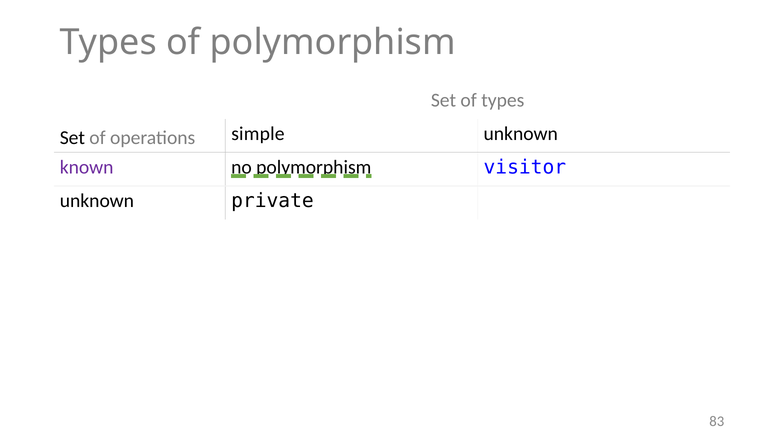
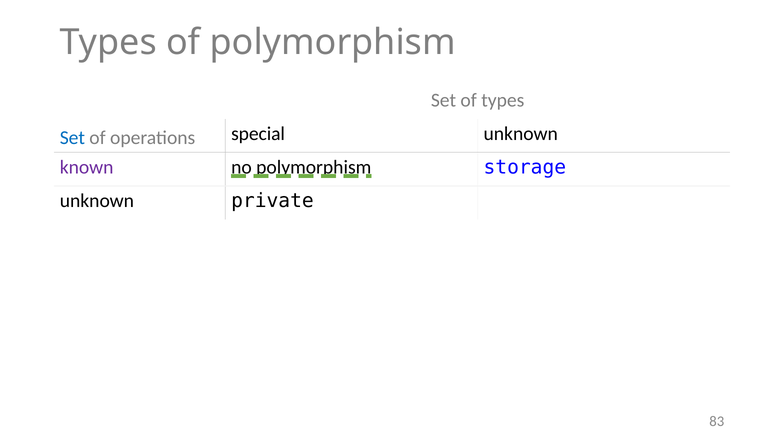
simple: simple -> special (258, 134)
Set colour: black -> blue (72, 138)
visitor: visitor -> storage (525, 167)
